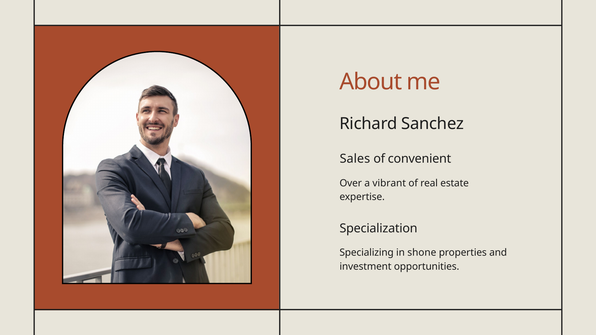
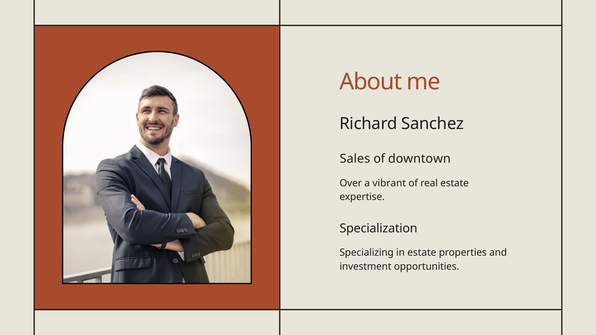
convenient: convenient -> downtown (419, 159)
in shone: shone -> estate (422, 253)
